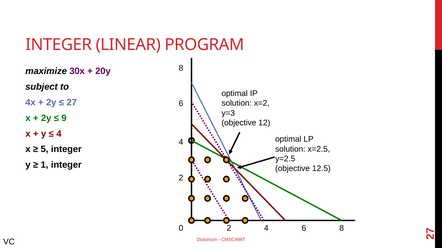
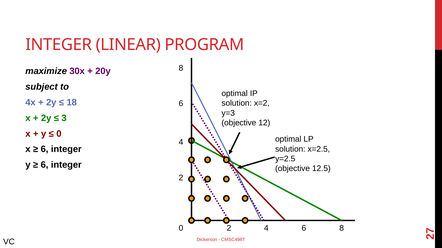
27: 27 -> 18 (72, 103)
9: 9 -> 3 (64, 118)
4: 4 -> 0 (59, 134)
5: 5 -> 6 (45, 150)
1: 1 -> 6 (45, 165)
